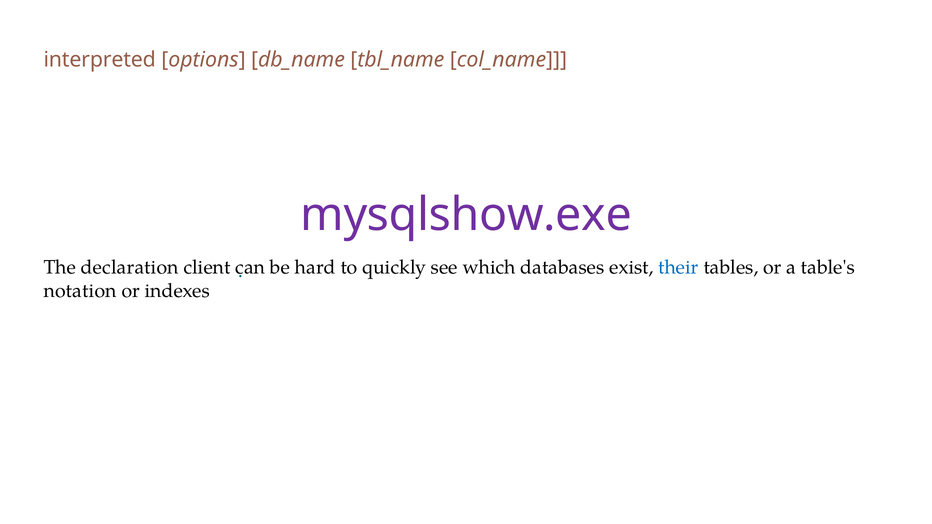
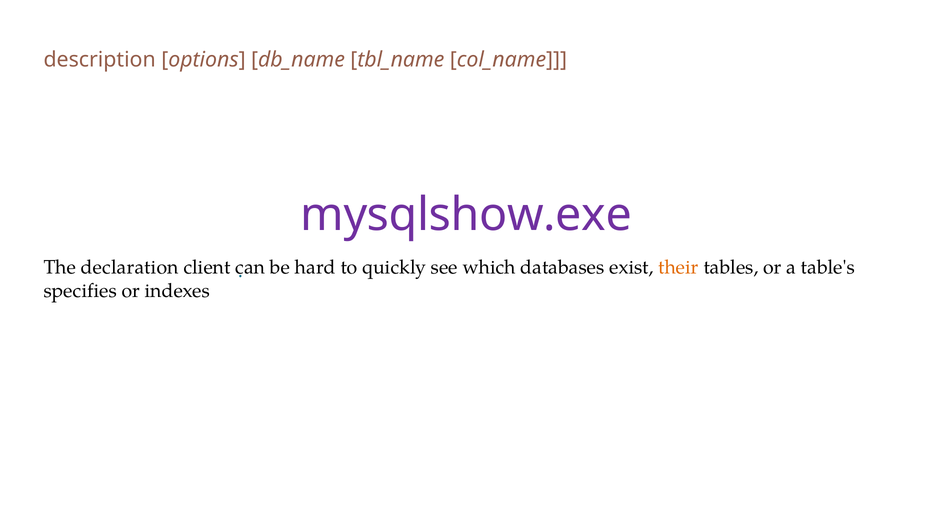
interpreted: interpreted -> description (100, 60)
their colour: blue -> orange (678, 268)
notation: notation -> specifies (80, 291)
